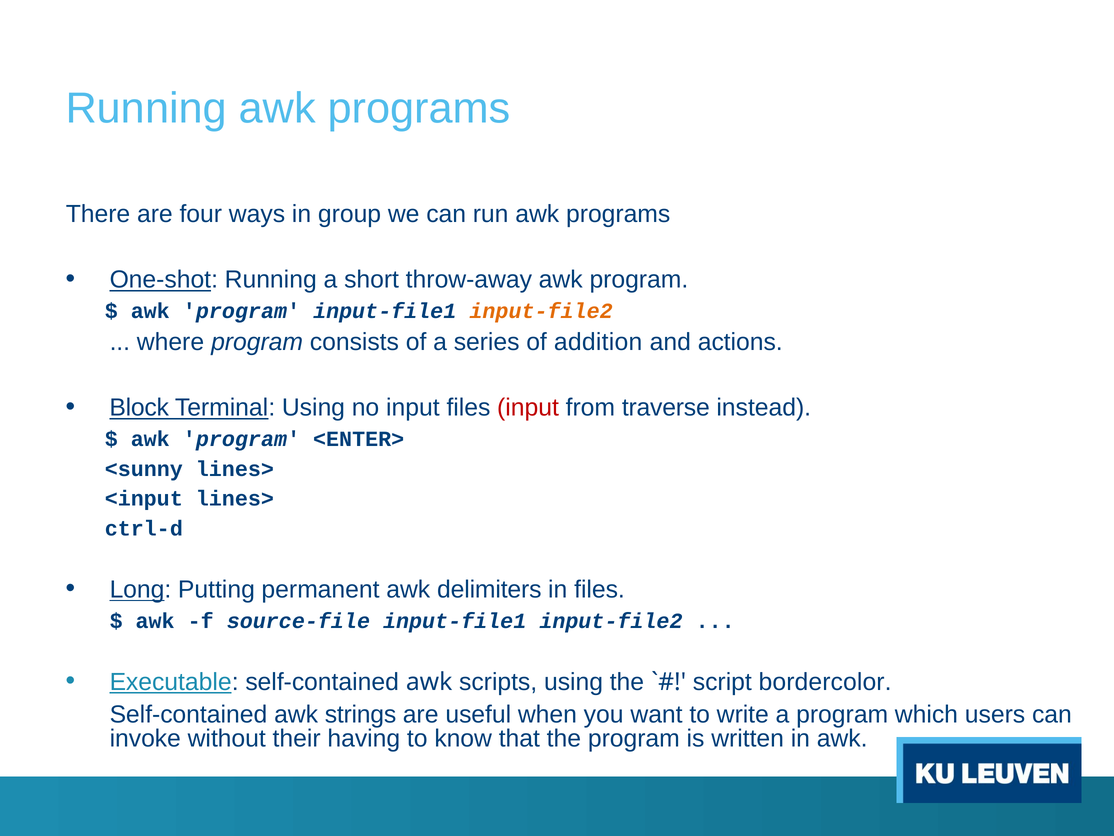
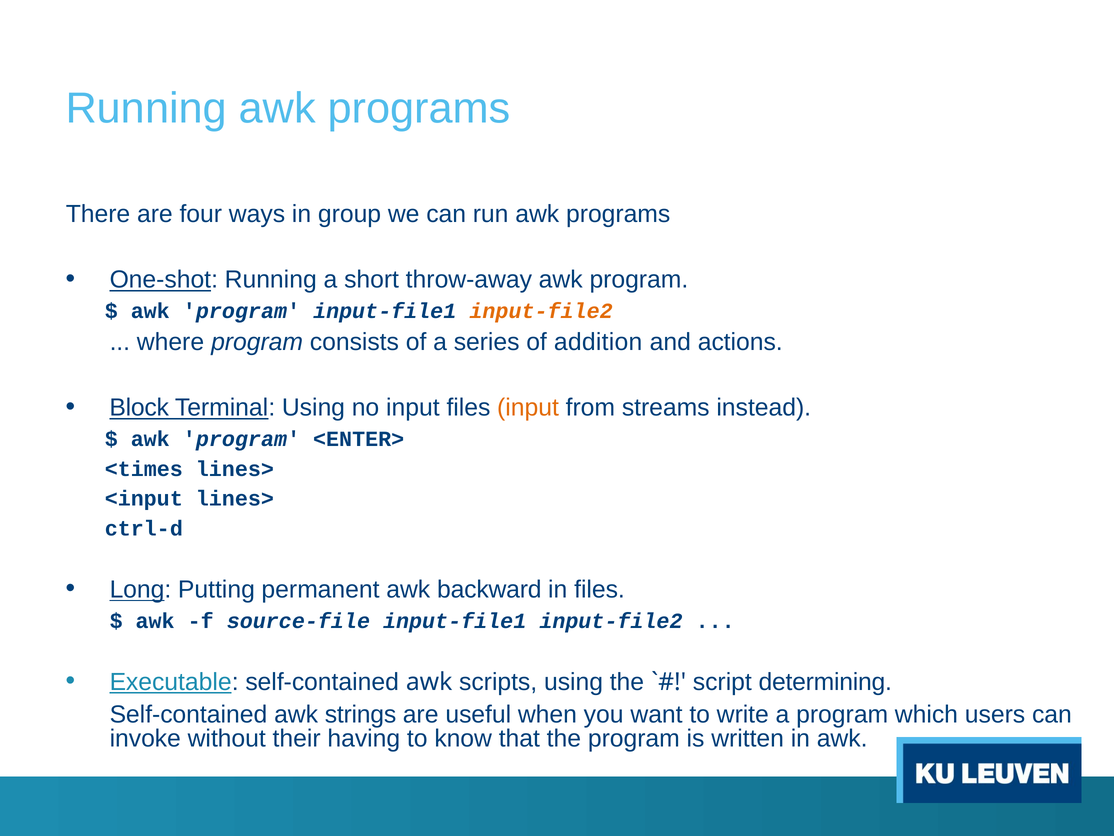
input colour: red -> orange (528, 407)
traverse: traverse -> streams (666, 407)
<sunny: <sunny -> <times (144, 469)
delimiters: delimiters -> backward (489, 589)
bordercolor: bordercolor -> determining (825, 681)
